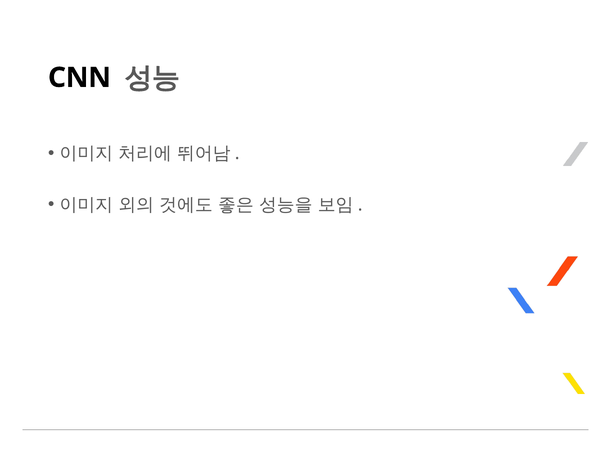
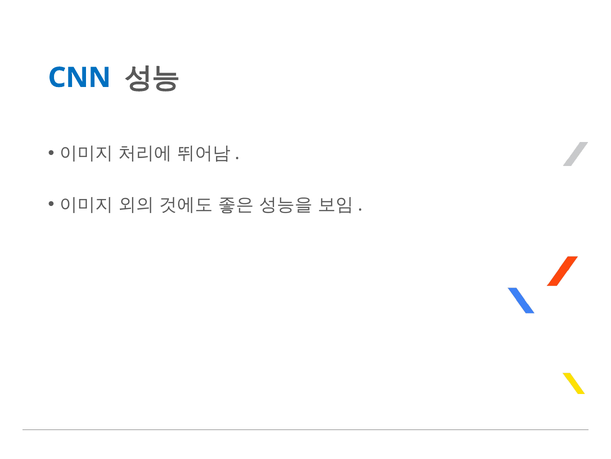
CNN colour: black -> blue (79, 78)
